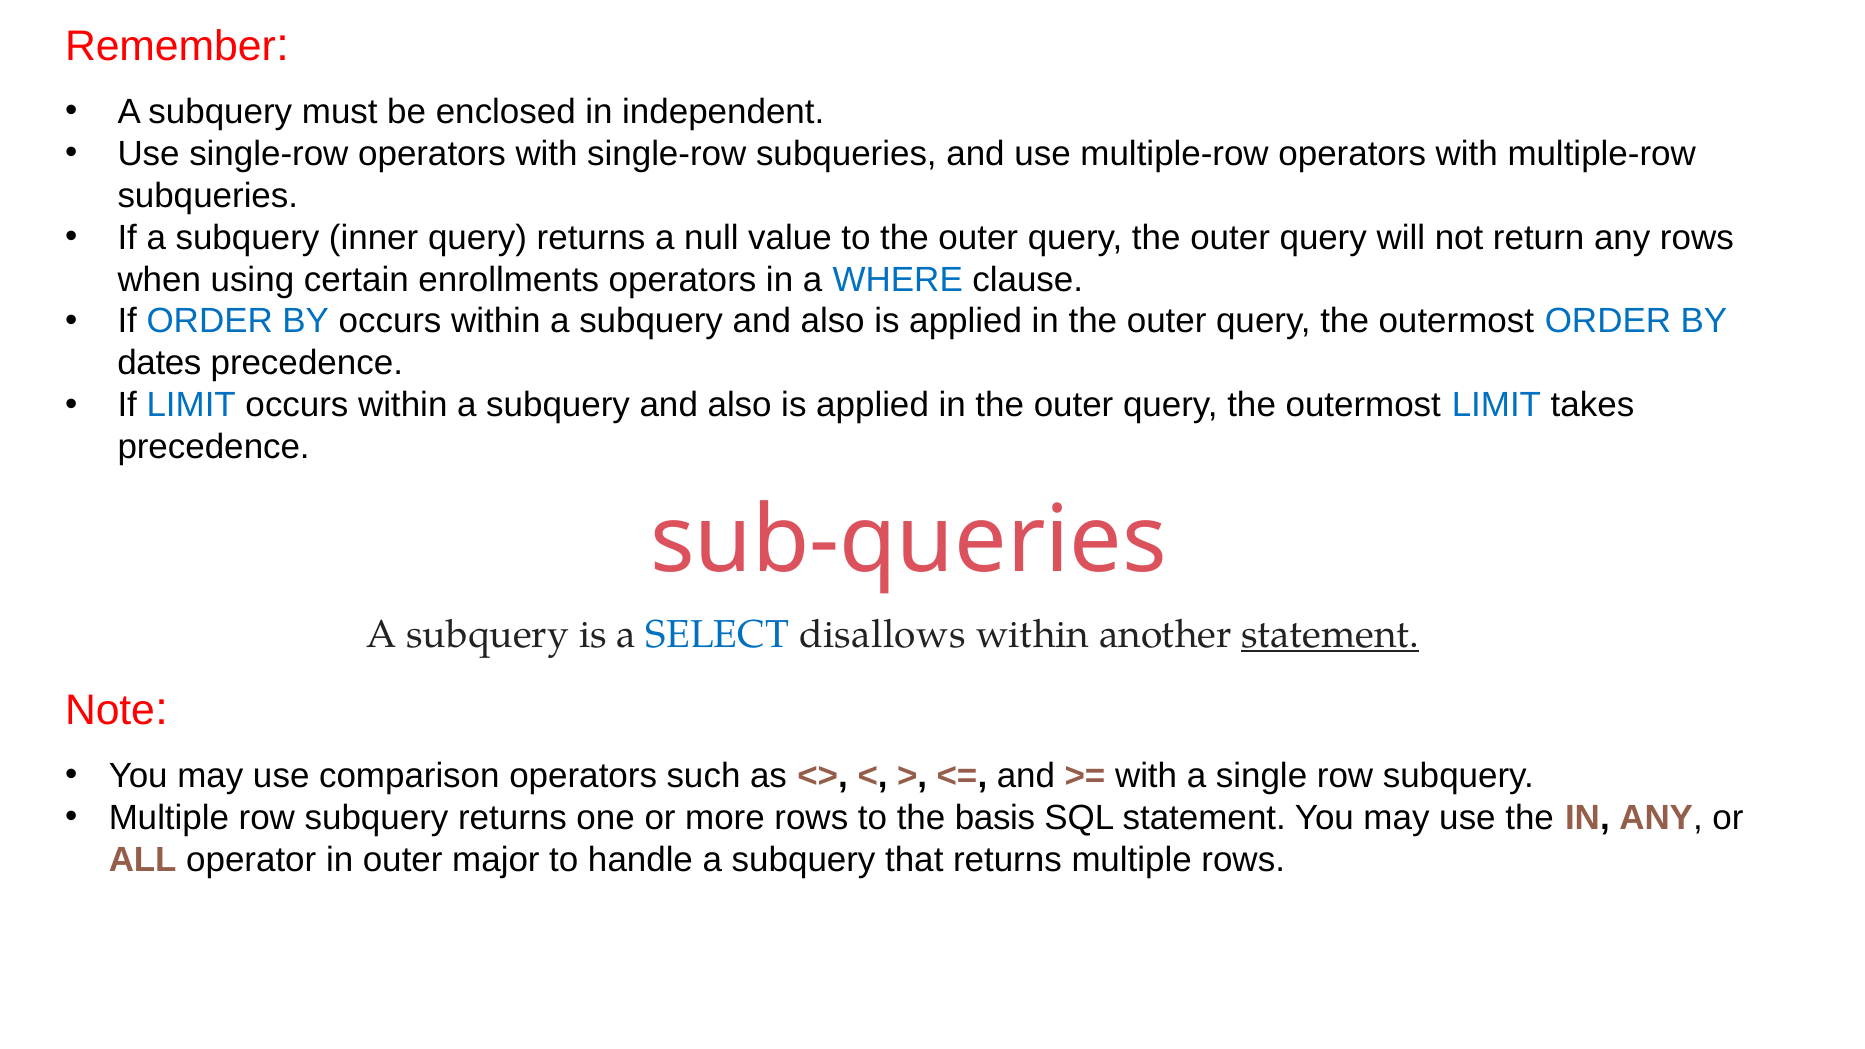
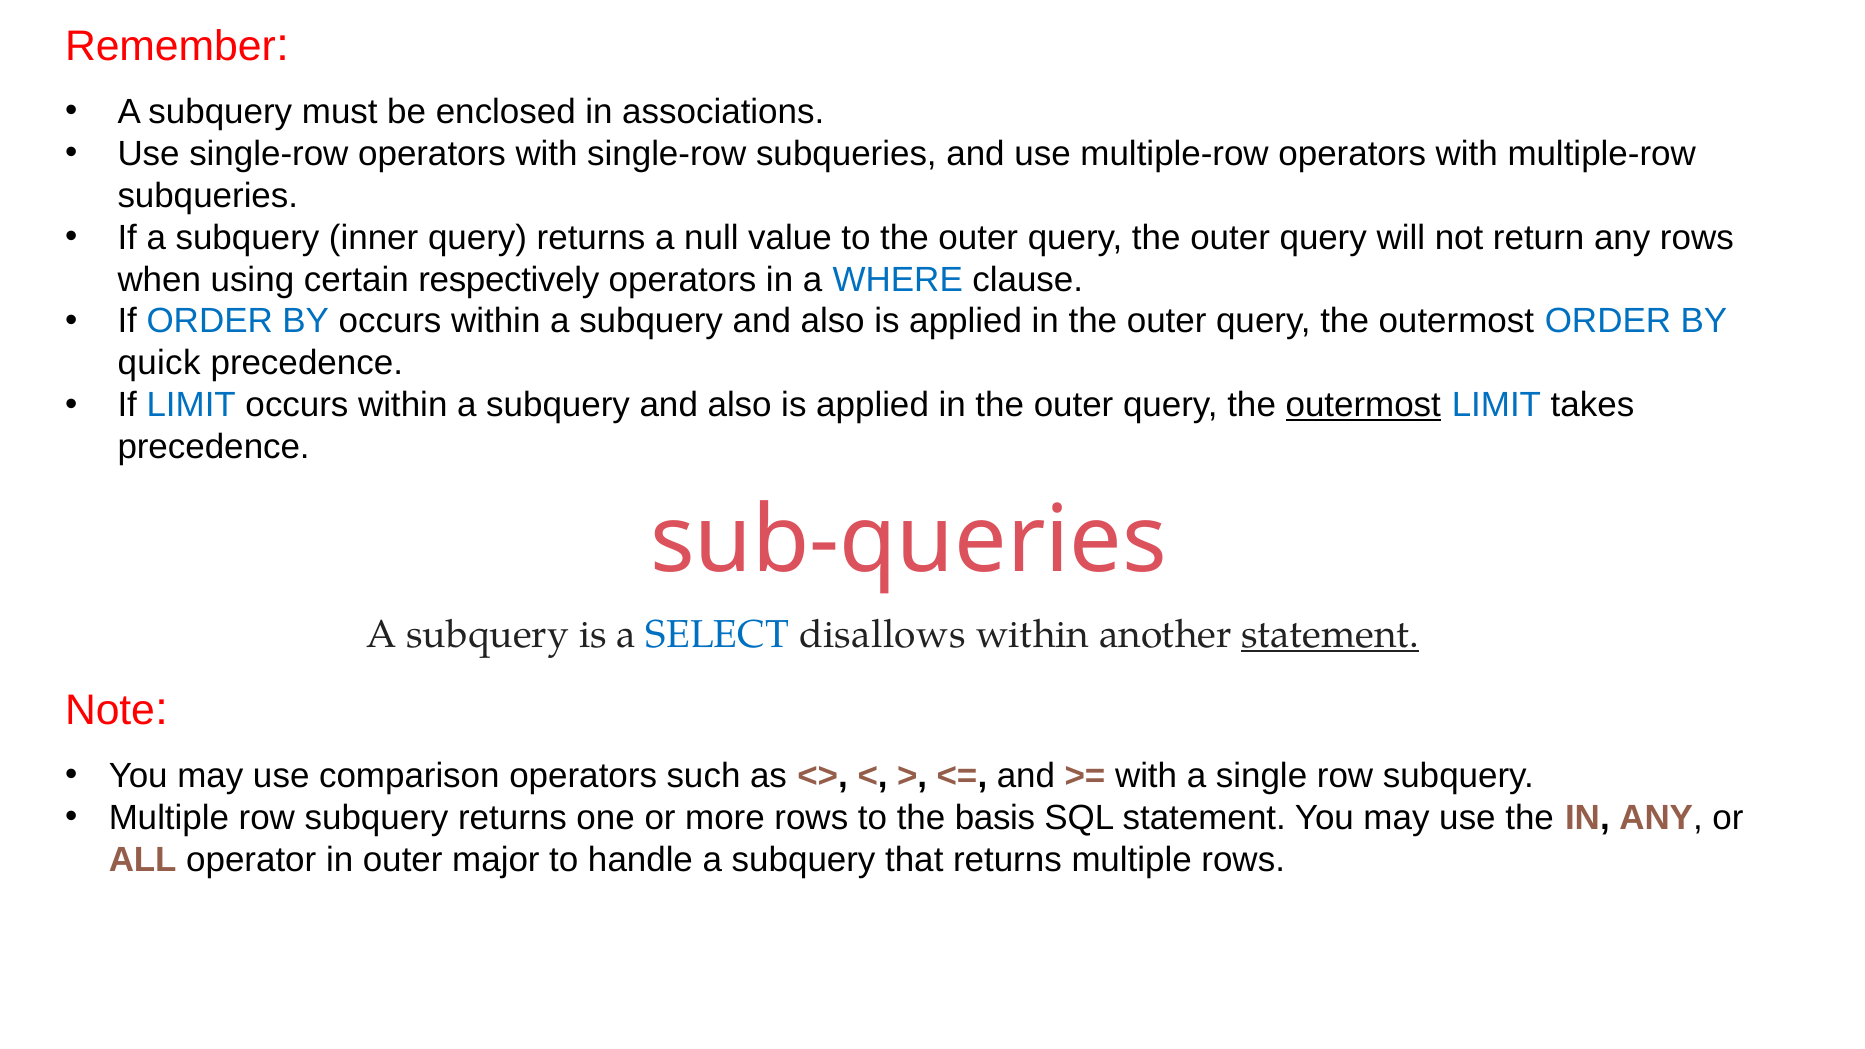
independent: independent -> associations (723, 112)
enrollments: enrollments -> respectively (509, 279)
dates: dates -> quick (159, 363)
outermost underline: none -> present (1363, 405)
